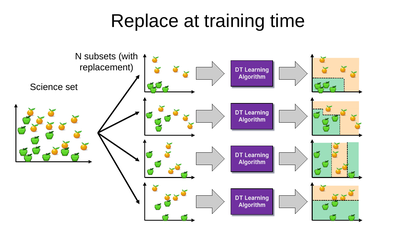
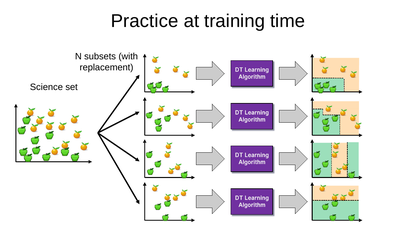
Replace: Replace -> Practice (145, 21)
